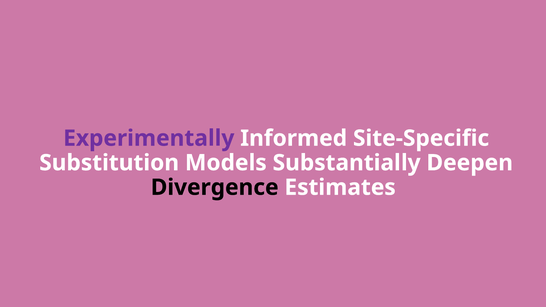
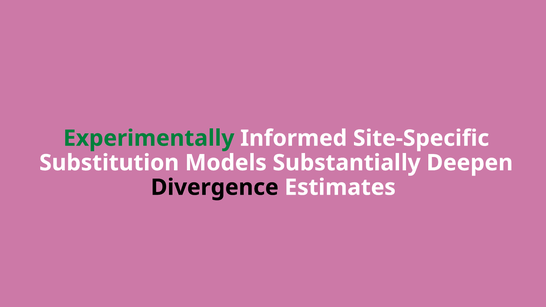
Experimentally colour: purple -> green (149, 138)
